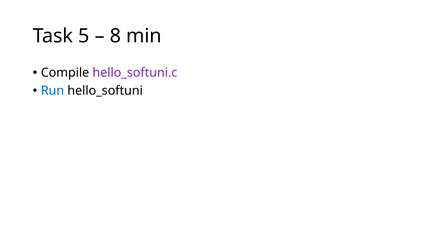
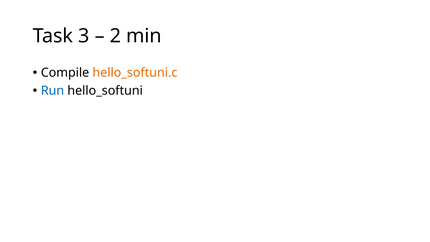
5: 5 -> 3 (84, 36)
8: 8 -> 2 (115, 36)
hello_softuni.c colour: purple -> orange (135, 73)
